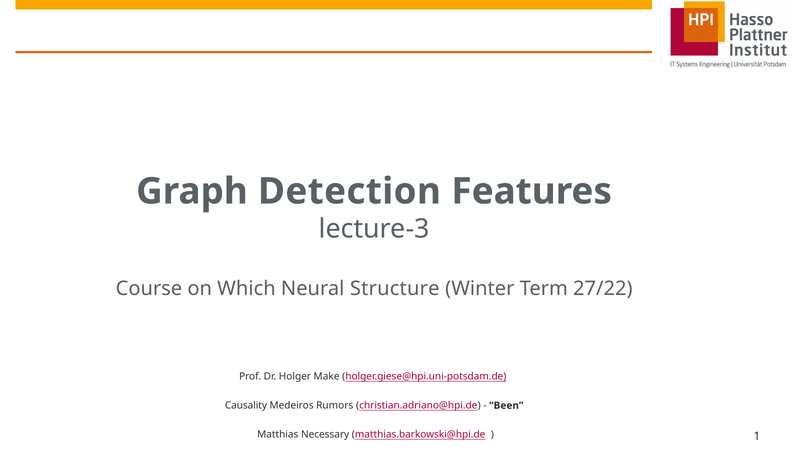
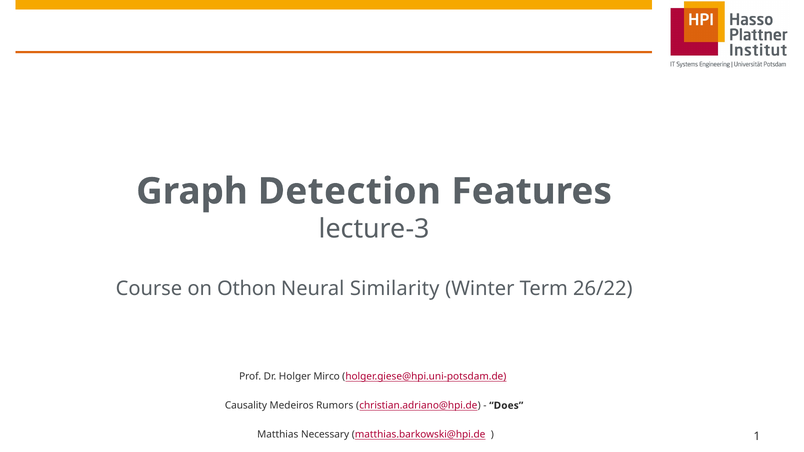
Which: Which -> Othon (247, 289)
Structure: Structure -> Similarity (395, 289)
27/22: 27/22 -> 26/22 (603, 289)
Make: Make -> Mirco (327, 377)
Been: Been -> Does (506, 406)
